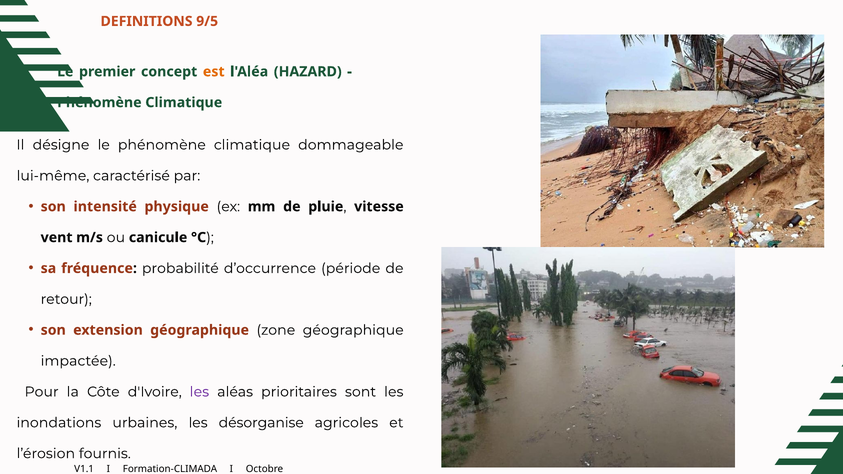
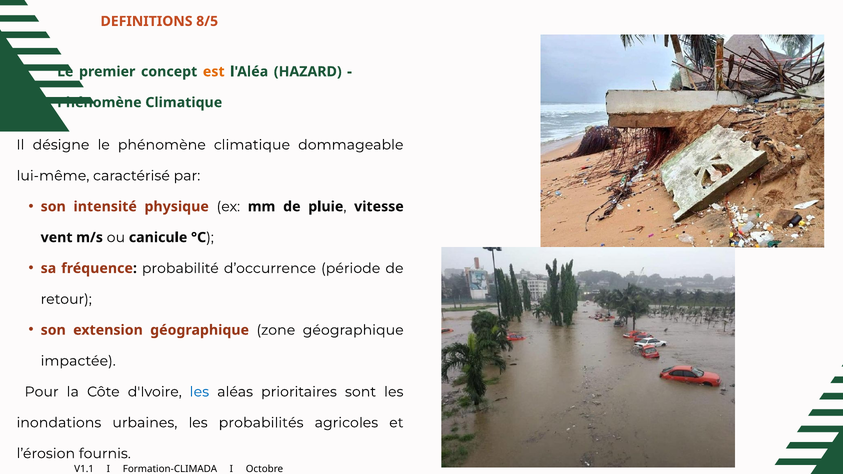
9/5: 9/5 -> 8/5 (207, 21)
les colour: purple -> blue (199, 392)
désorganise: désorganise -> probabilités (261, 423)
